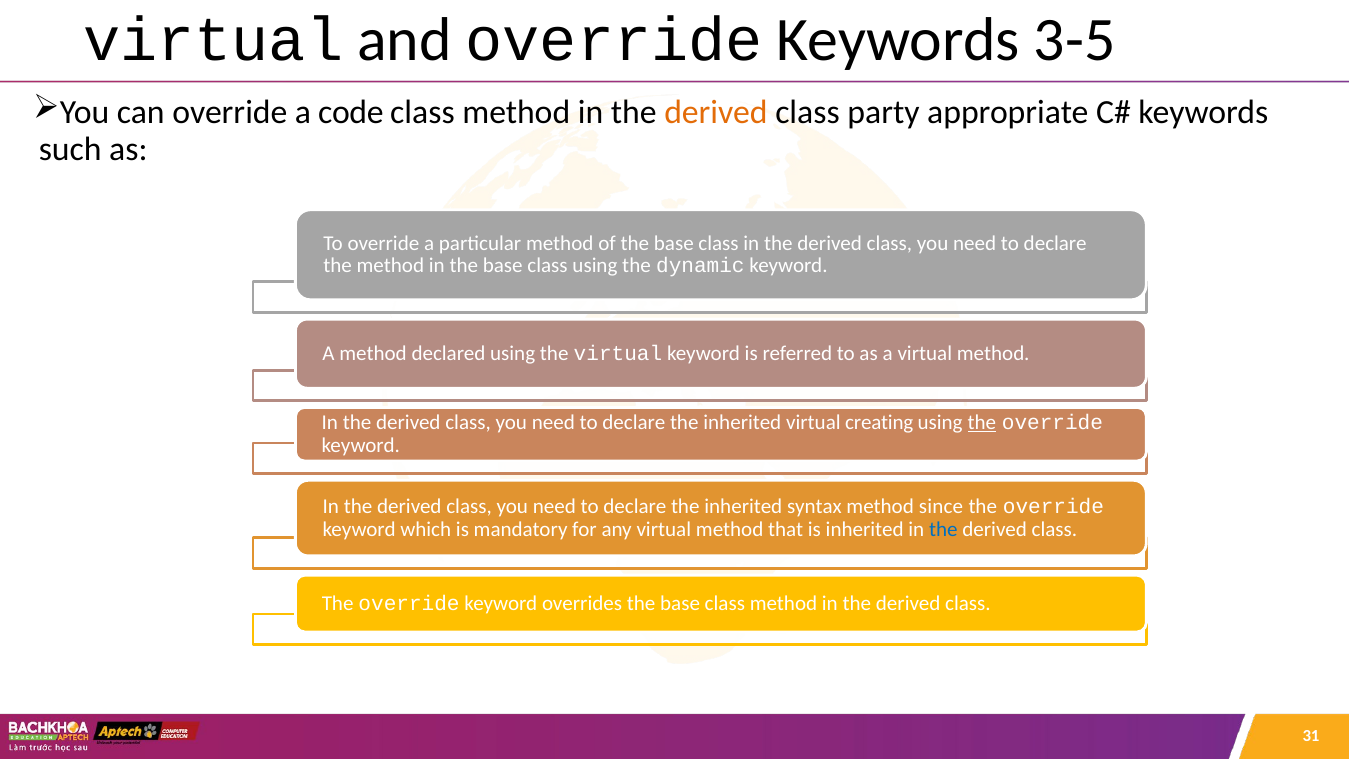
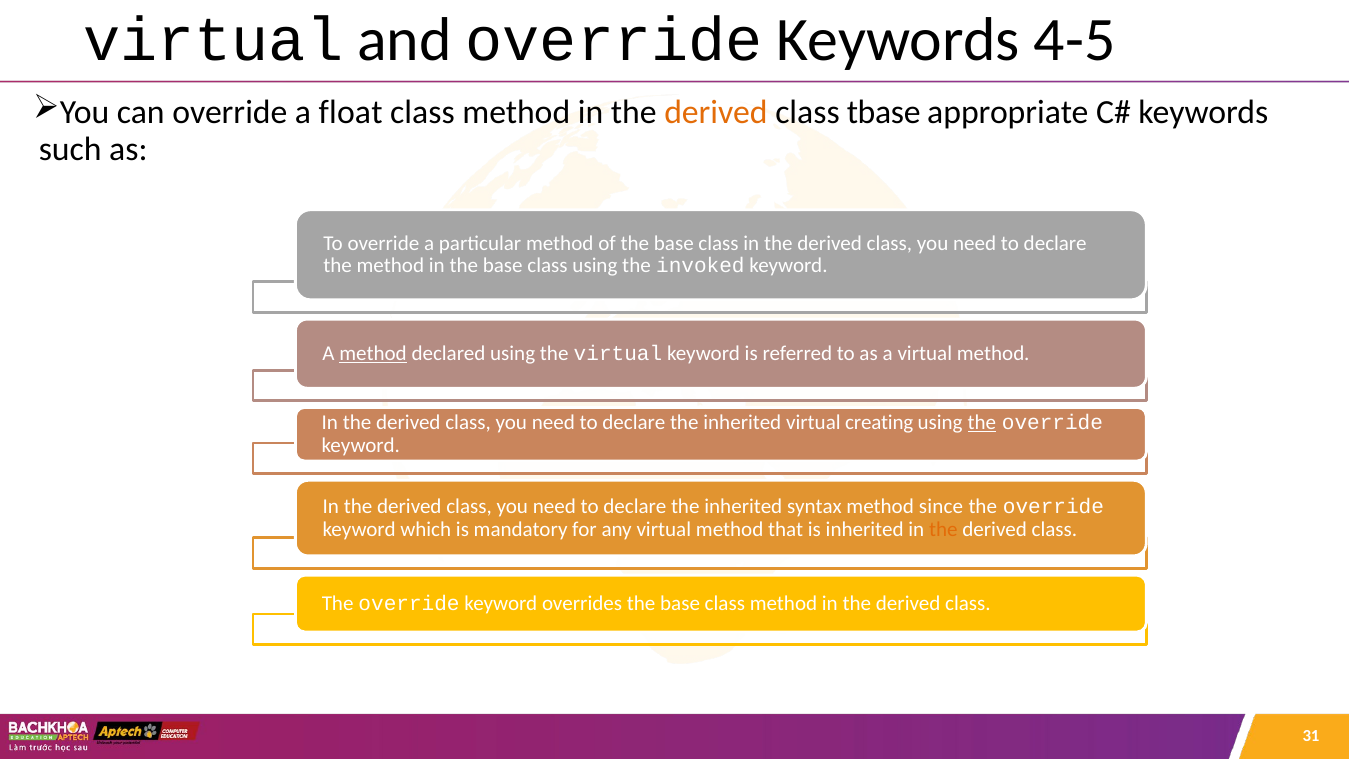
3-5: 3-5 -> 4-5 (1075, 40)
code: code -> float (351, 112)
party: party -> tbase (884, 112)
dynamic: dynamic -> invoked (700, 266)
method underline: none -> present (373, 353)
the colour: blue -> orange (943, 529)
